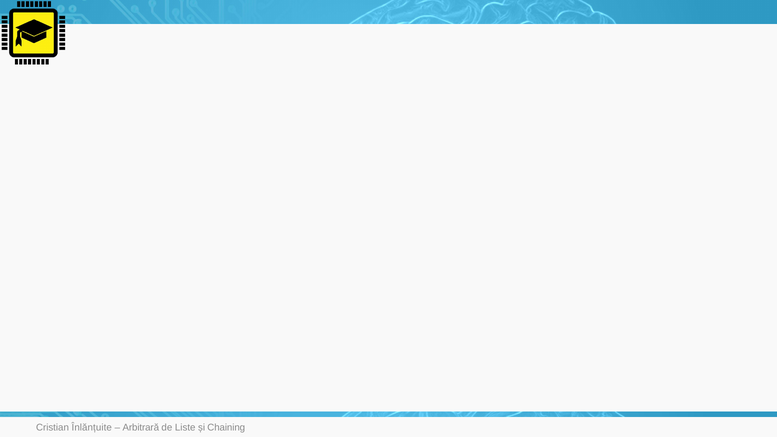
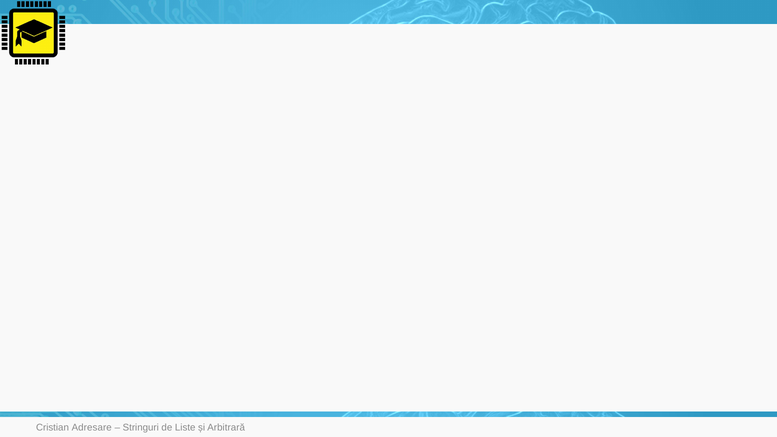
Înlănțuite: Înlănțuite -> Adresare (92, 428)
Arbitrară: Arbitrară -> Stringuri (141, 428)
Chaining: Chaining -> Arbitrară (226, 428)
